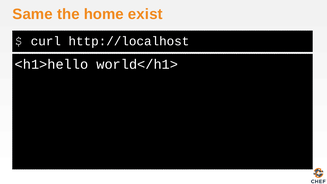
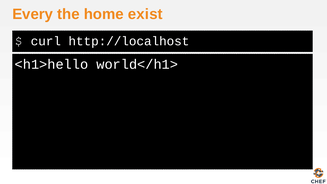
Same: Same -> Every (33, 14)
